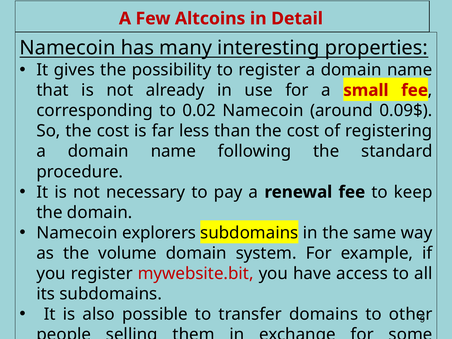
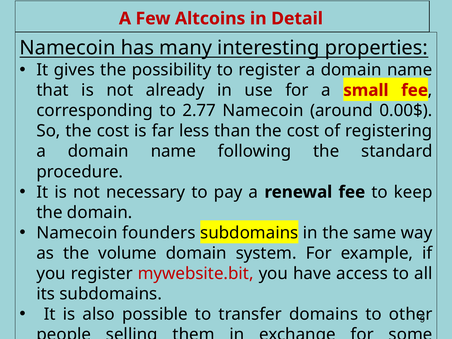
0.02: 0.02 -> 2.77 (199, 111)
0.09$: 0.09$ -> 0.00$ (406, 111)
explorers: explorers -> founders (159, 233)
